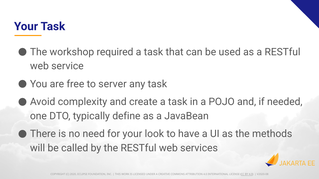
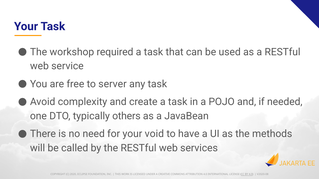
define: define -> others (126, 116)
look: look -> void (154, 134)
